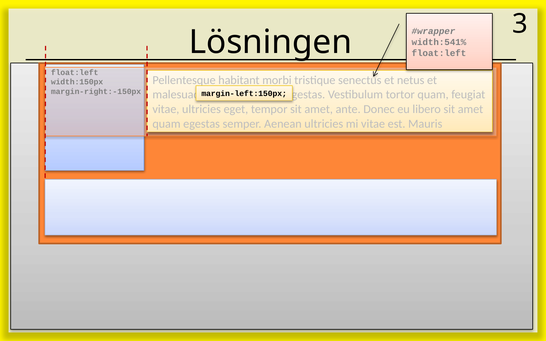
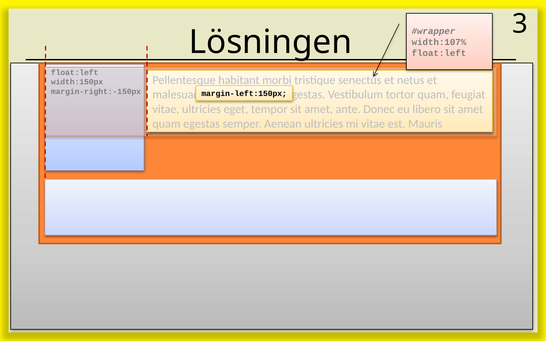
width:541%: width:541% -> width:107% (439, 42)
